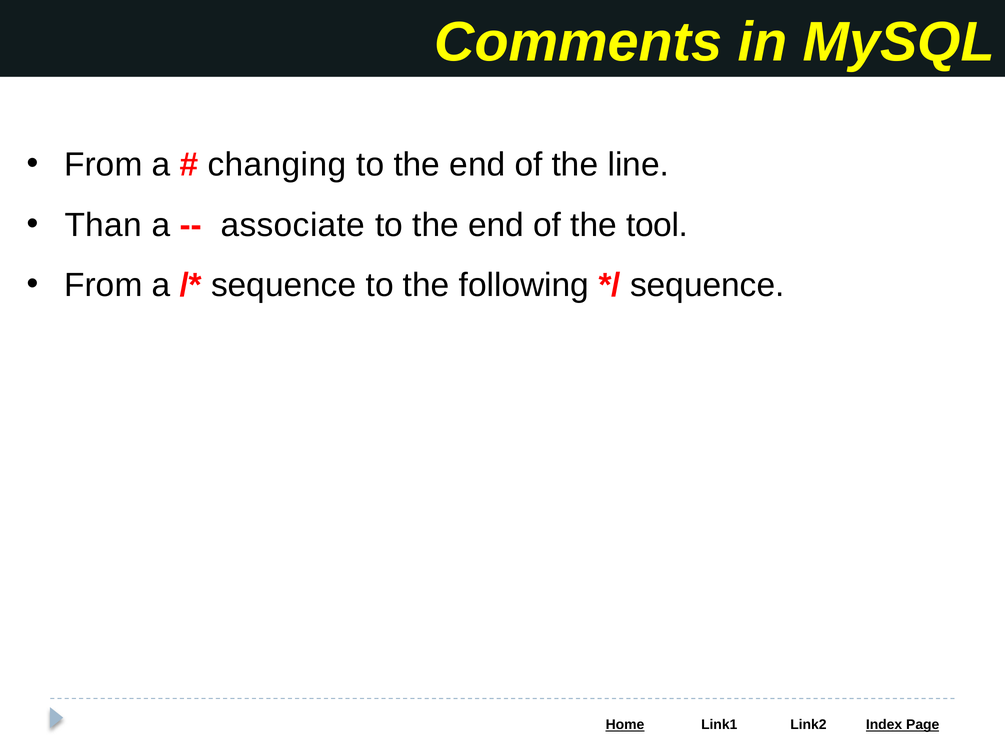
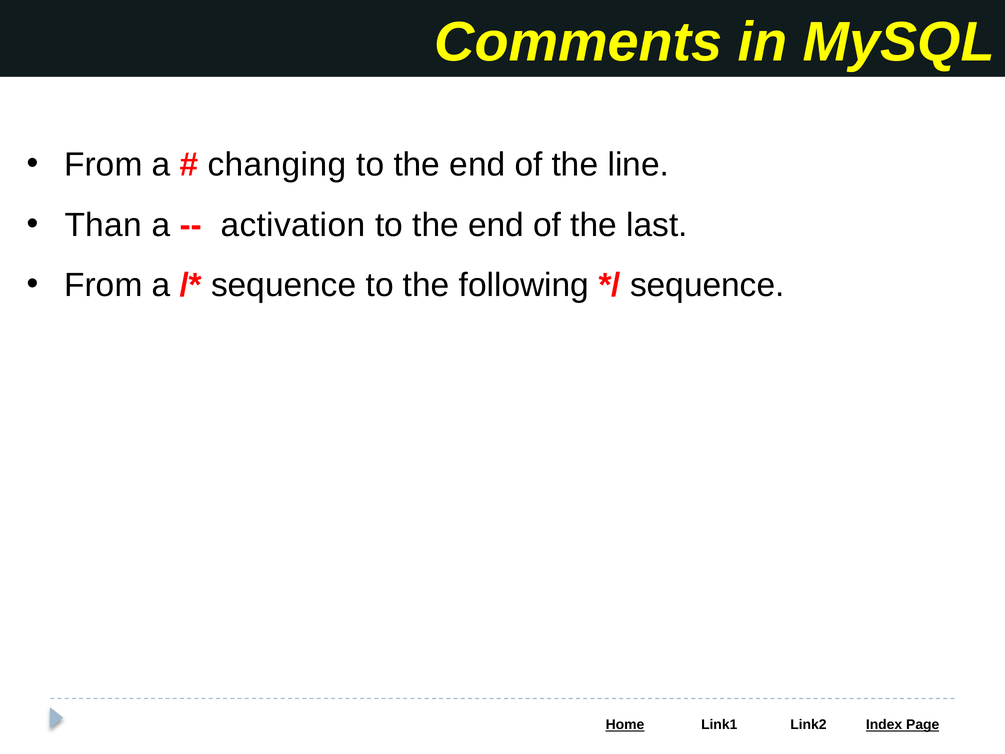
associate: associate -> activation (293, 225)
tool: tool -> last (657, 225)
